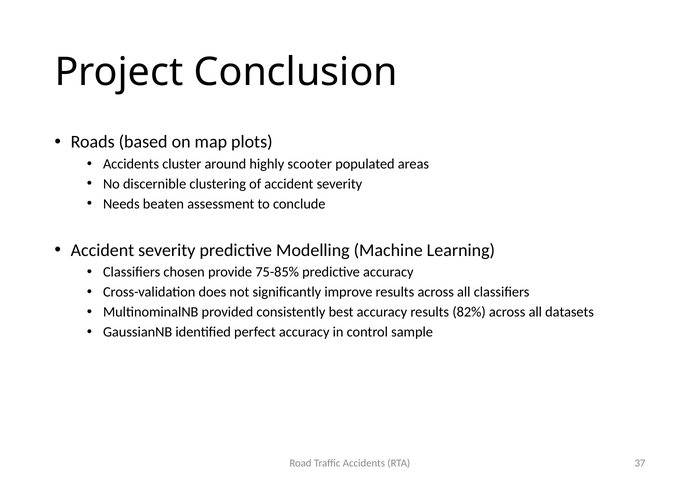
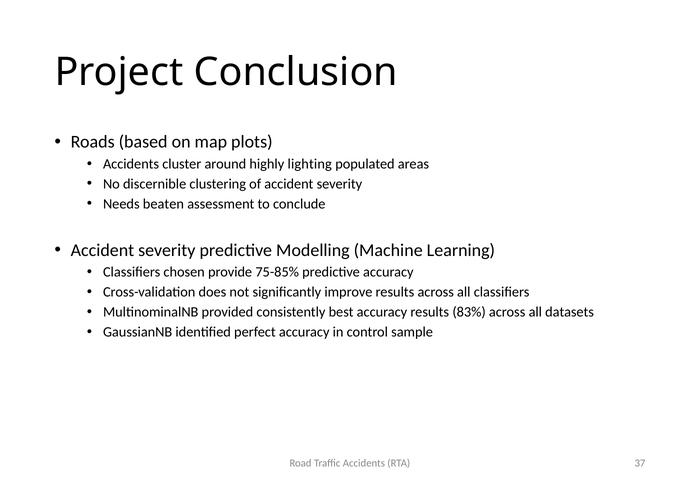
scooter: scooter -> lighting (310, 164)
82%: 82% -> 83% (469, 312)
